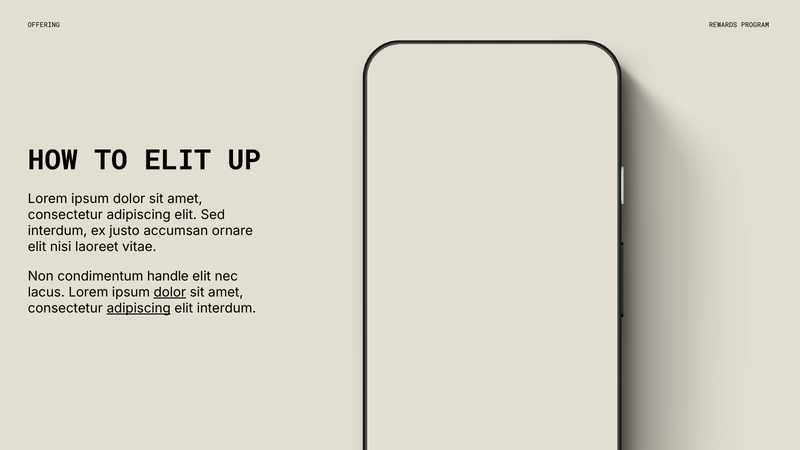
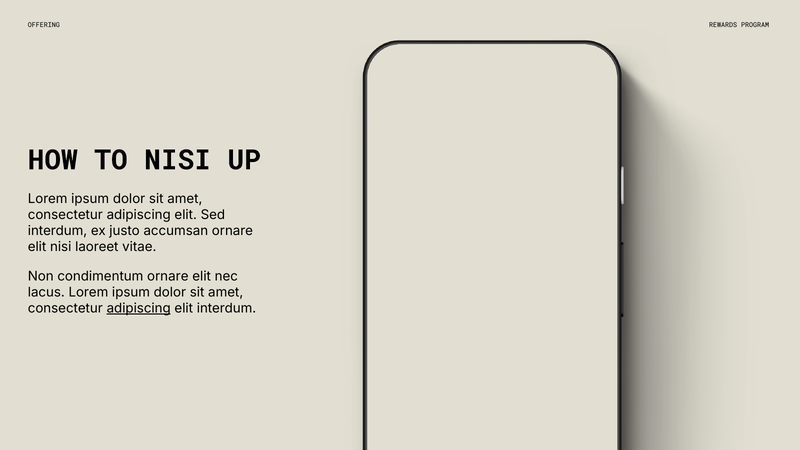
TO ELIT: ELIT -> NISI (178, 160)
condimentum handle: handle -> ornare (168, 276)
dolor underline: present -> none (170, 292)
